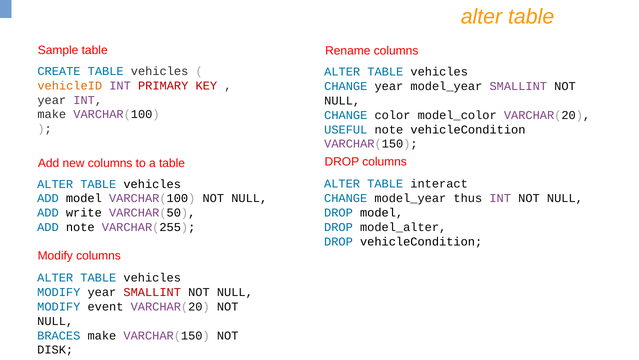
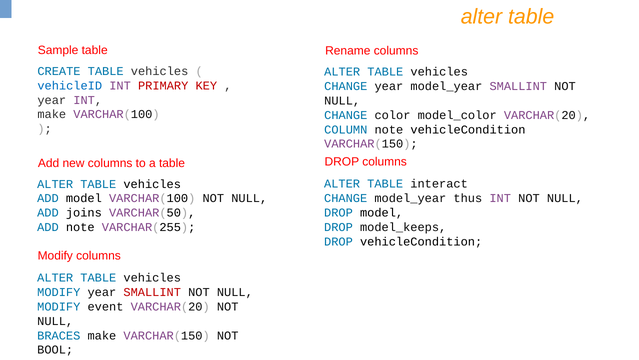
vehicleID colour: orange -> blue (70, 86)
USEFUL: USEFUL -> COLUMN (346, 129)
write: write -> joins (84, 213)
model_alter: model_alter -> model_keeps (403, 227)
DISK: DISK -> BOOL (55, 349)
